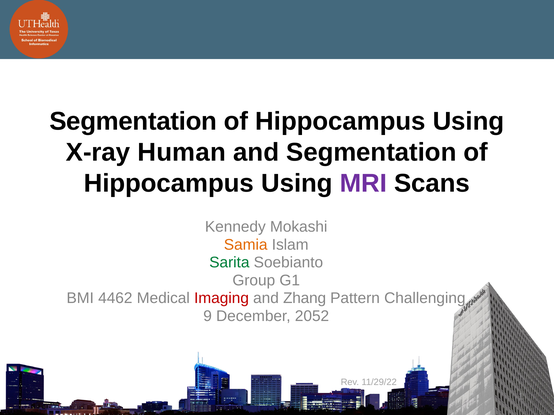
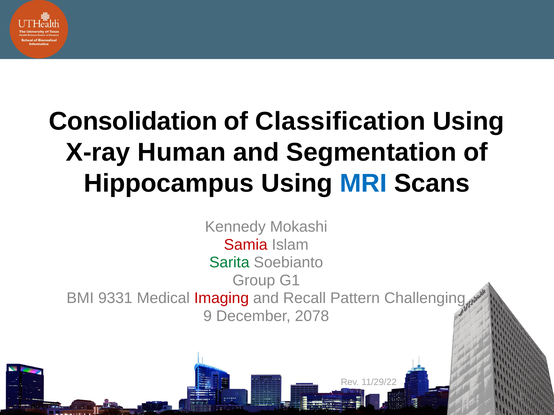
Segmentation: Segmentation -> Consolidation (133, 122)
Hippocampus: Hippocampus -> Classification (340, 122)
MRI colour: purple -> blue (363, 183)
Samia colour: orange -> red (246, 245)
4462: 4462 -> 9331 (115, 298)
Zhang: Zhang -> Recall (305, 298)
2052: 2052 -> 2078 (312, 316)
